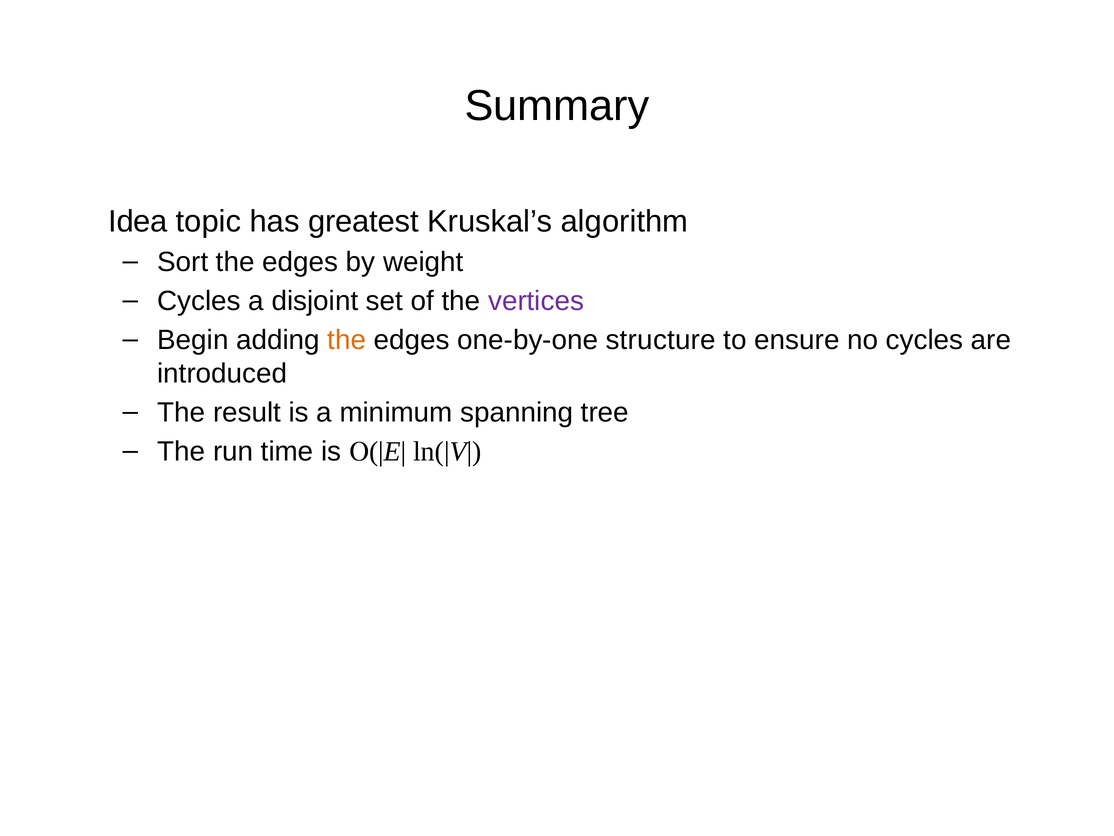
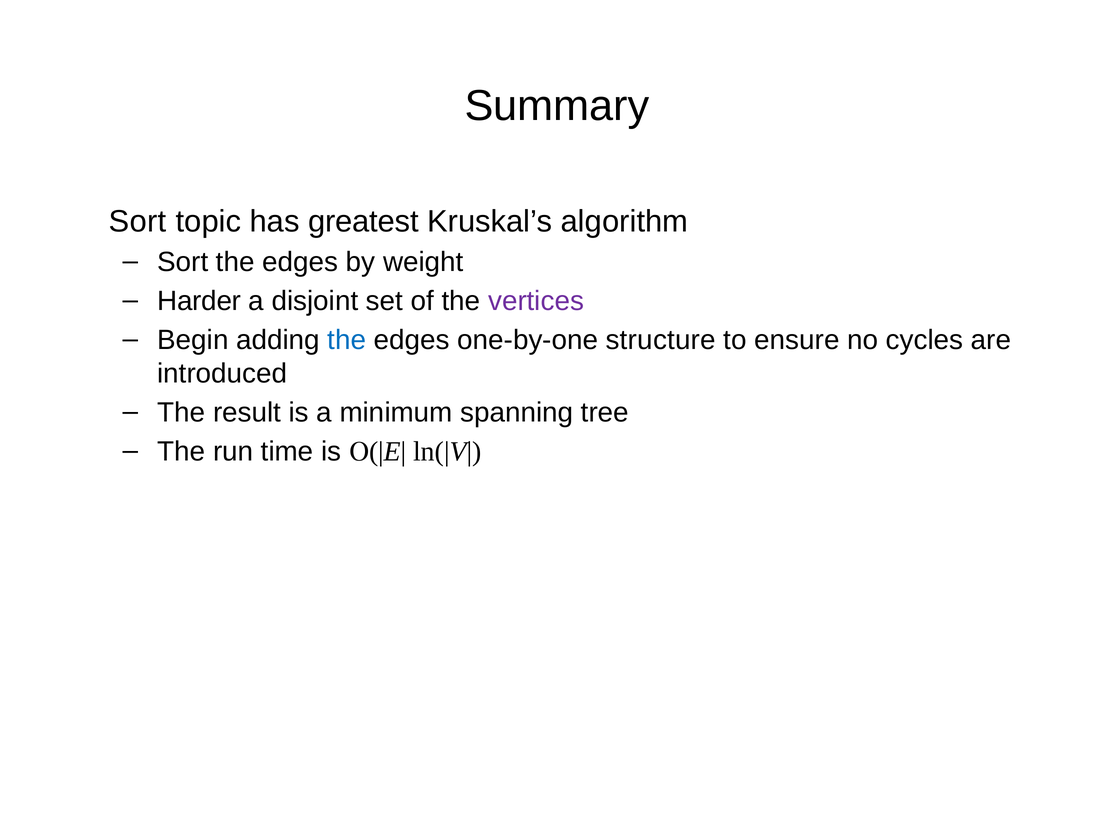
Idea: Idea -> Sort (138, 221)
Cycles: Cycles -> Harder (199, 301)
the colour: orange -> blue (347, 340)
